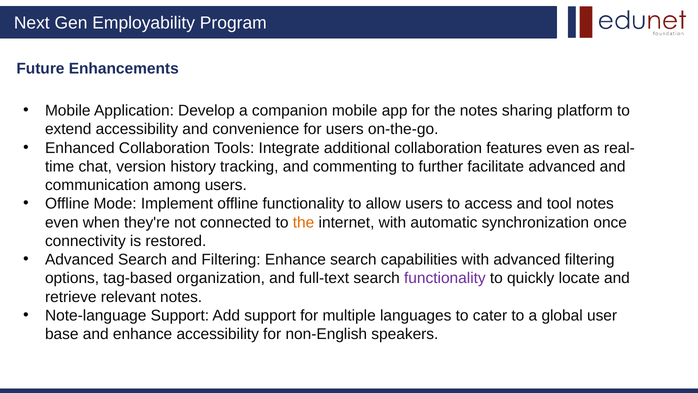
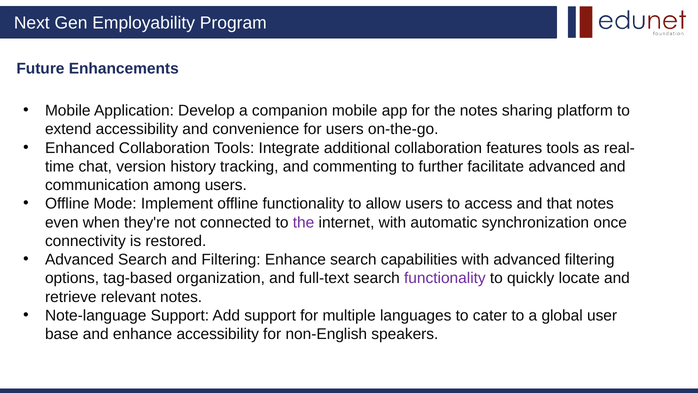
features even: even -> tools (563, 148)
tool: tool -> that (559, 204)
the colour: orange -> purple (304, 222)
